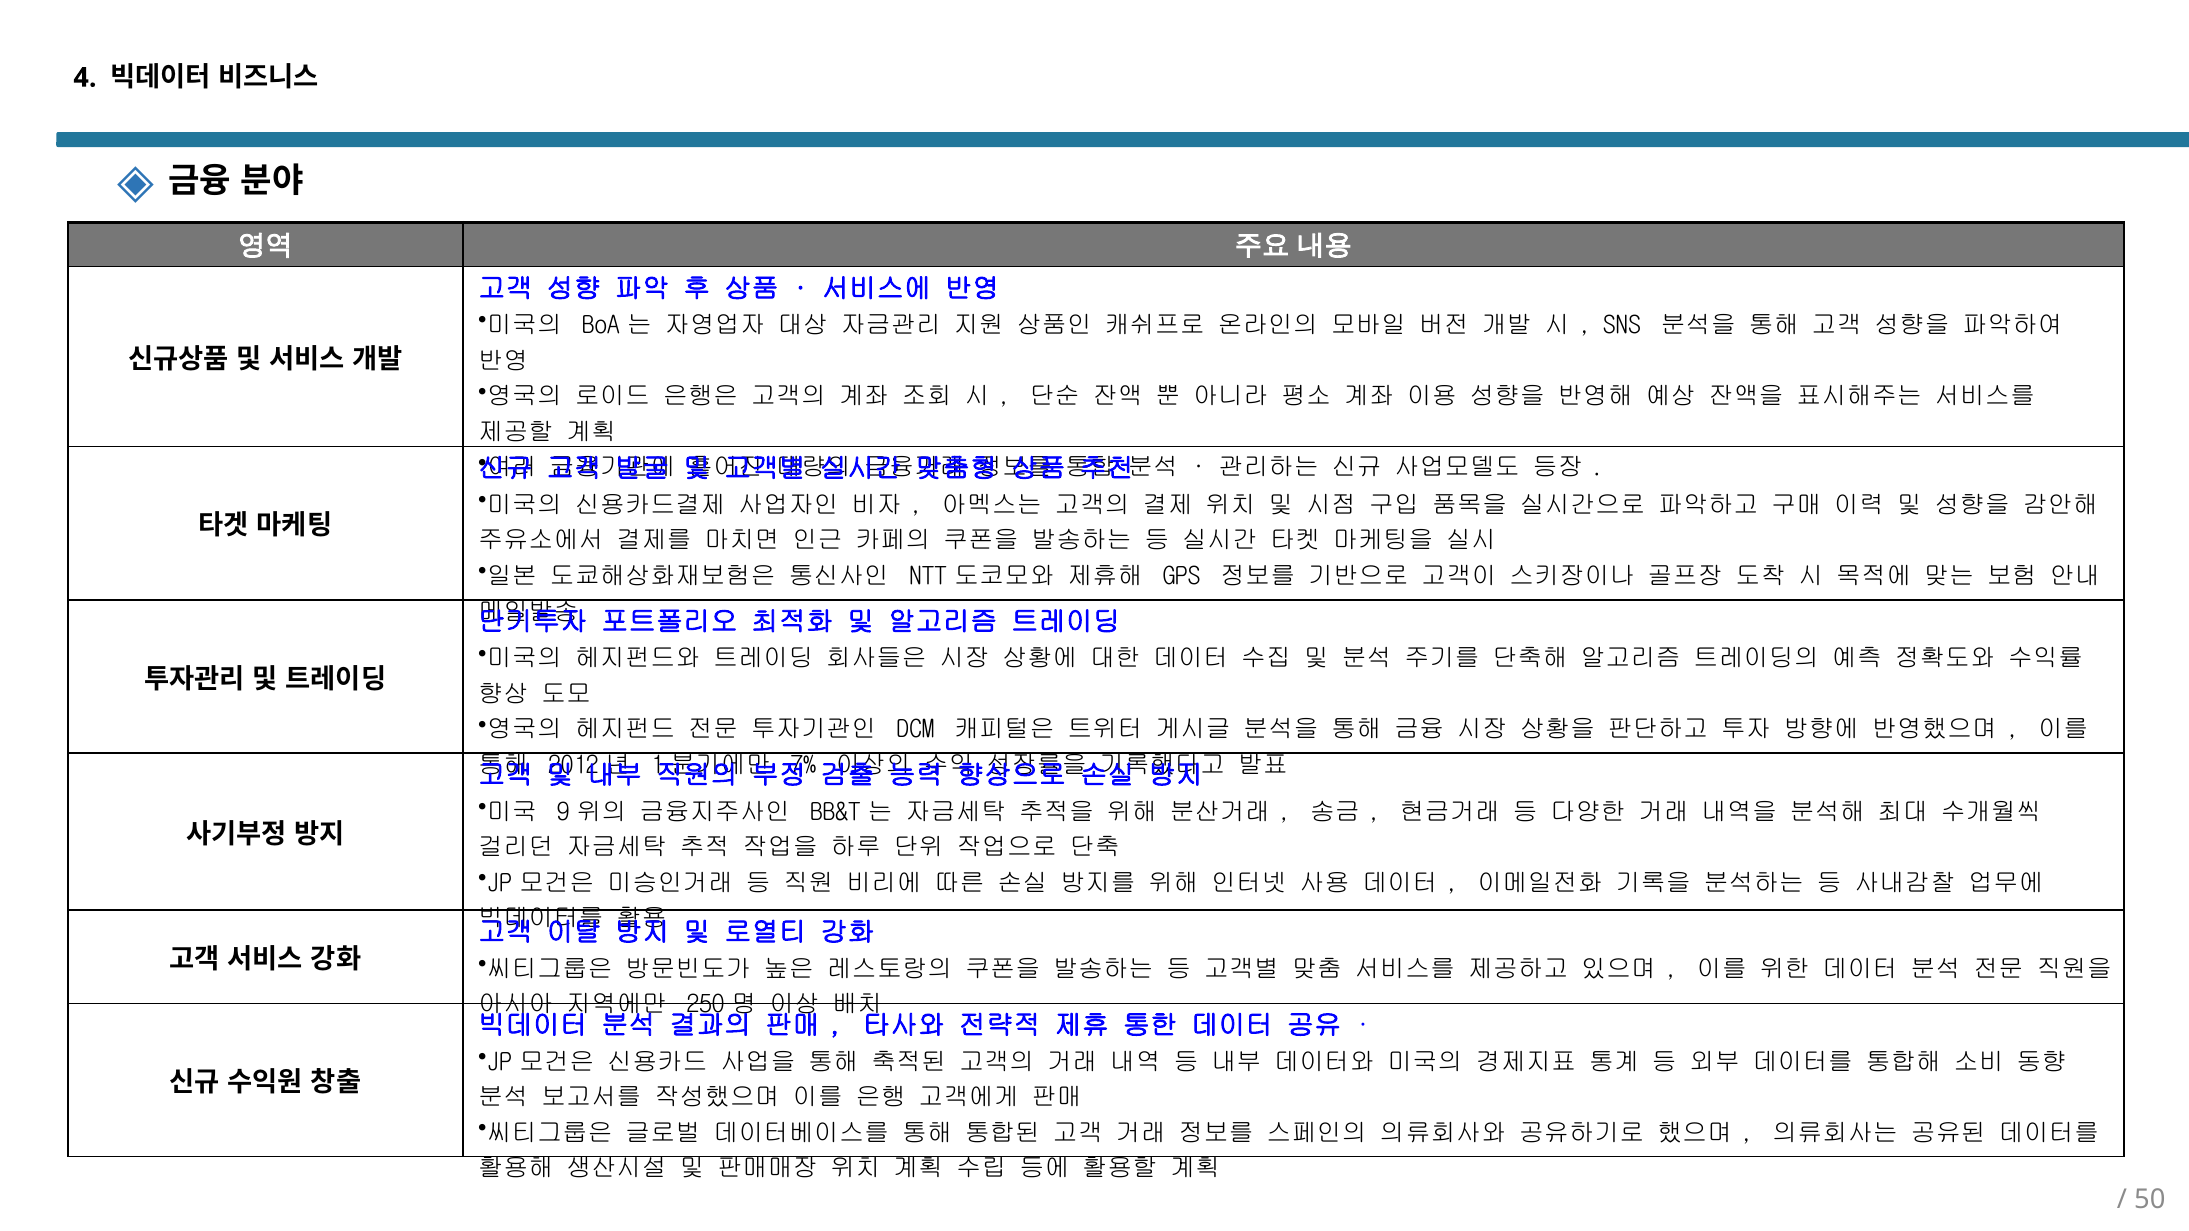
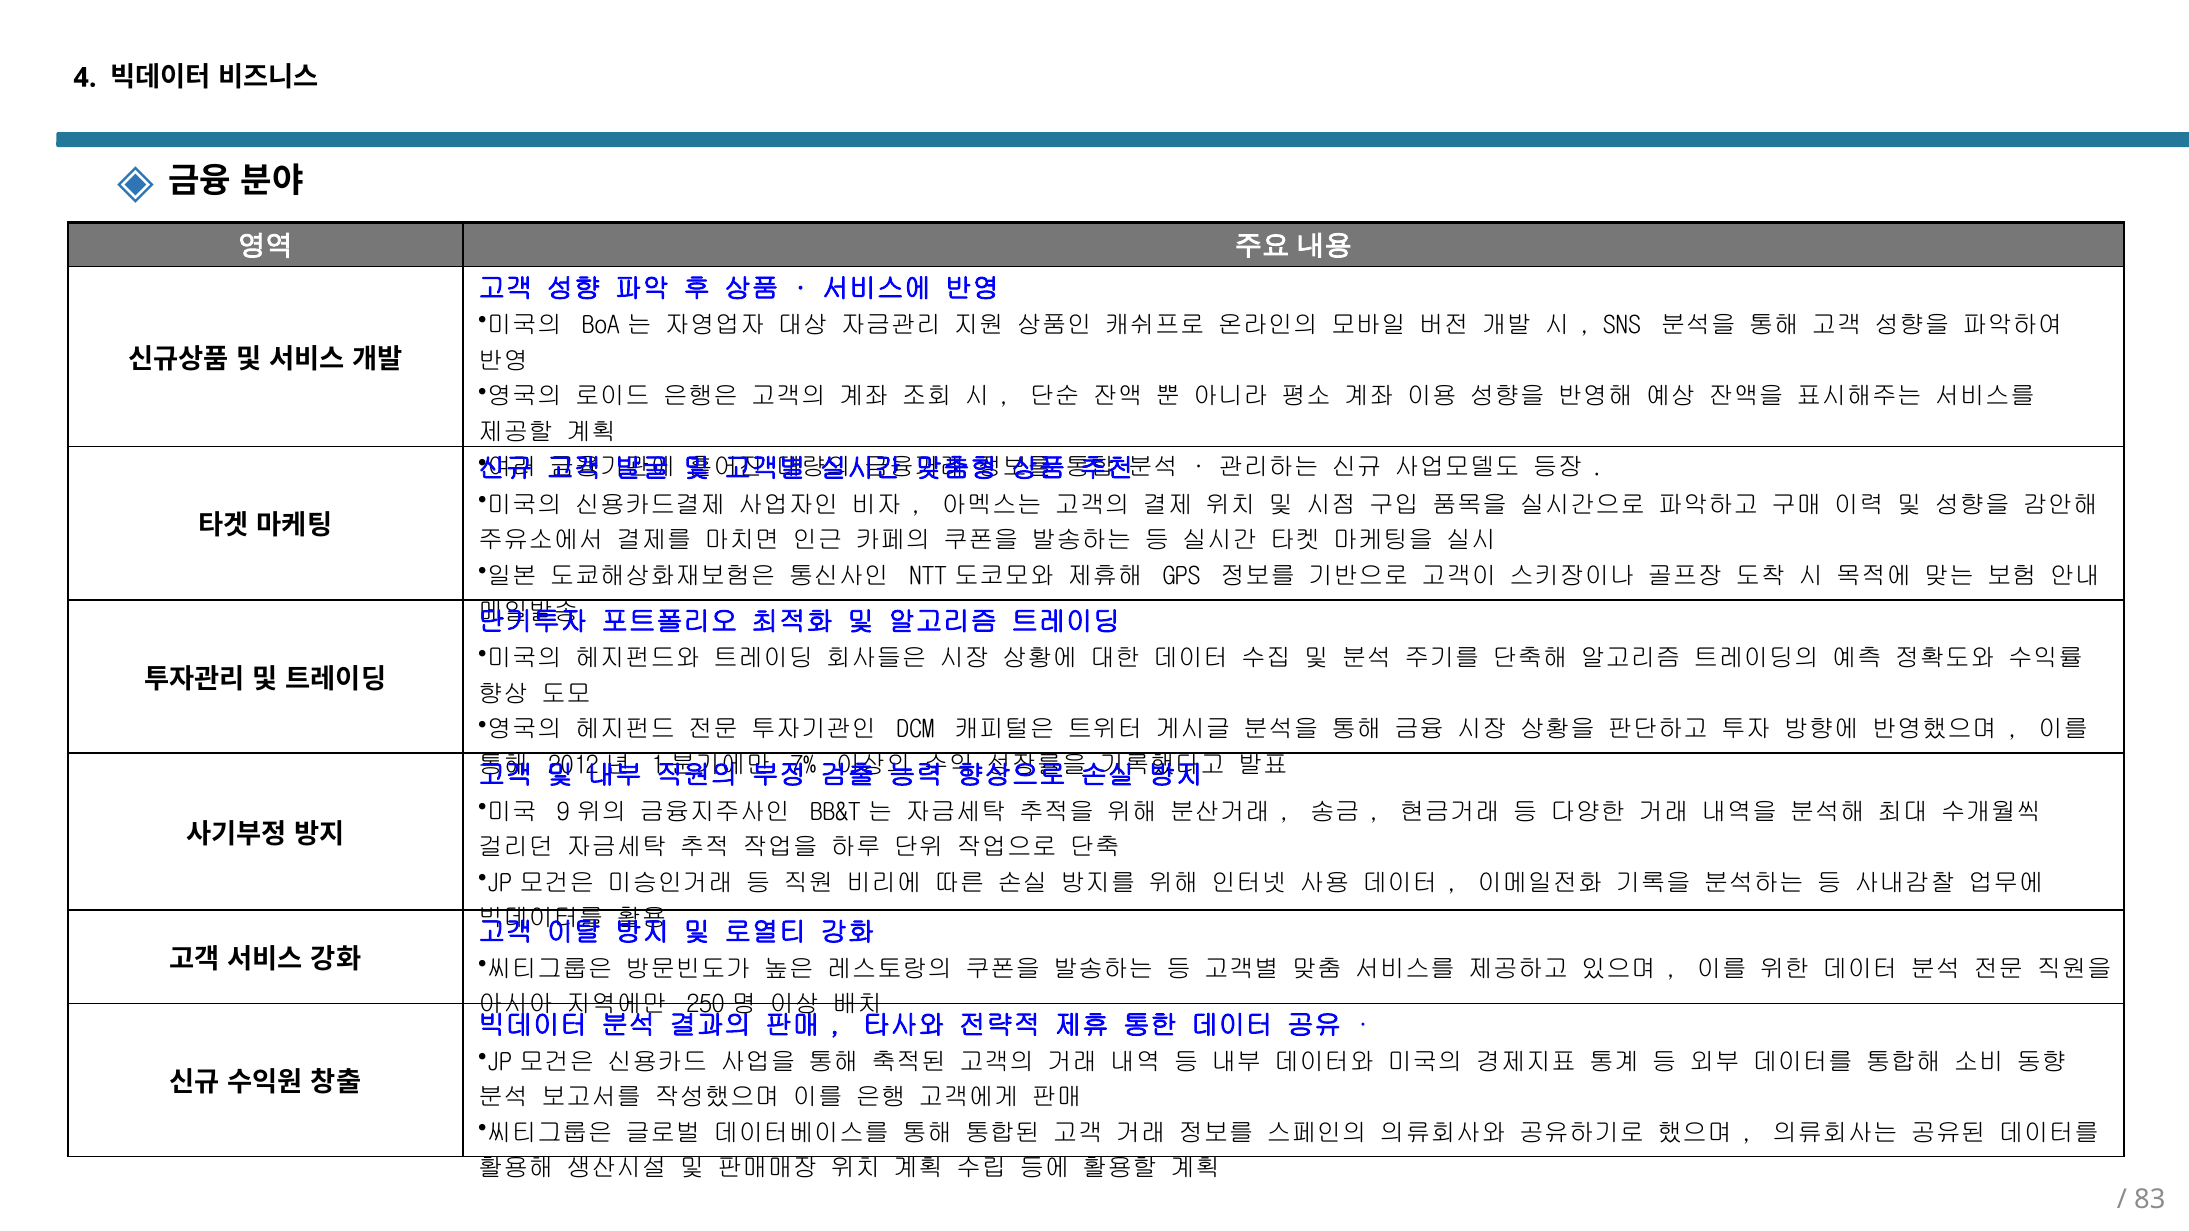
50: 50 -> 83 (2150, 1199)
